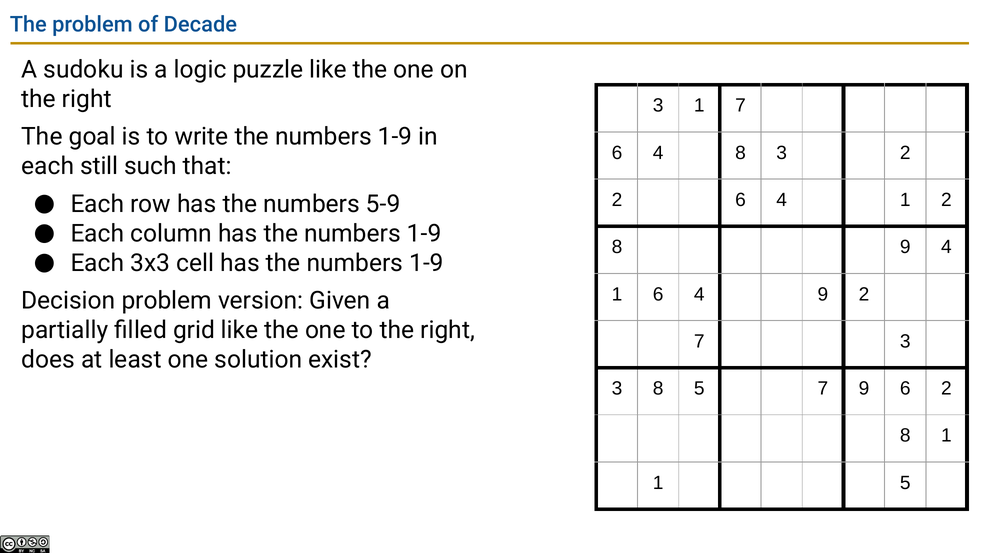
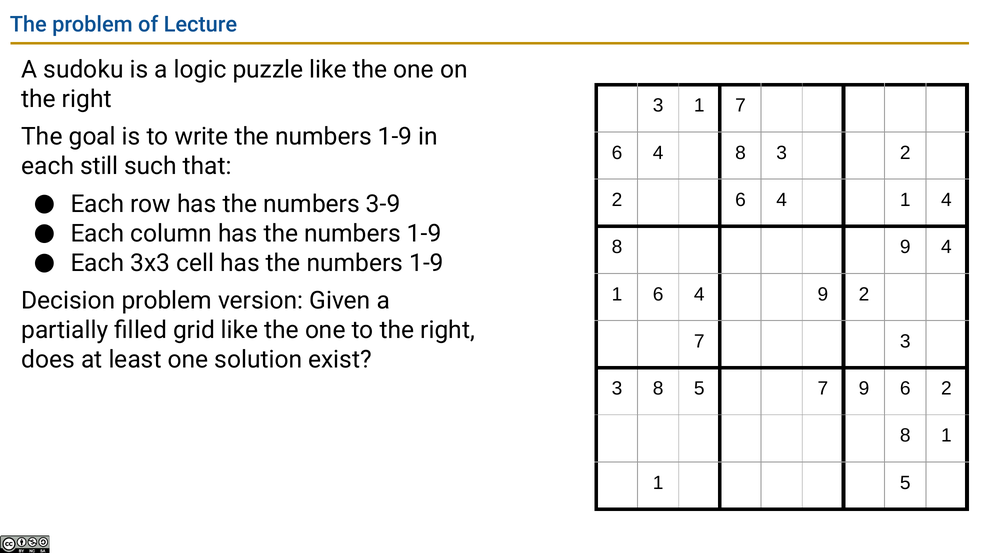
Decade: Decade -> Lecture (200, 24)
1 2: 2 -> 4 (946, 200)
5-9: 5-9 -> 3-9 (383, 204)
